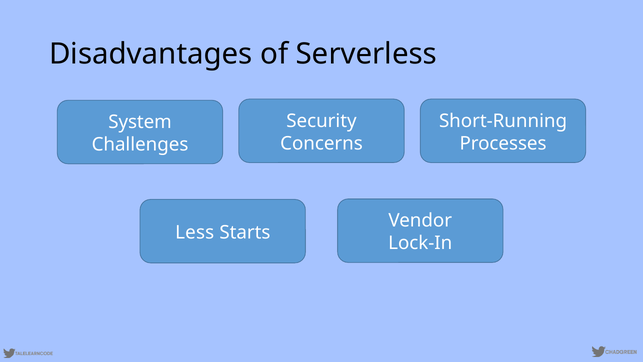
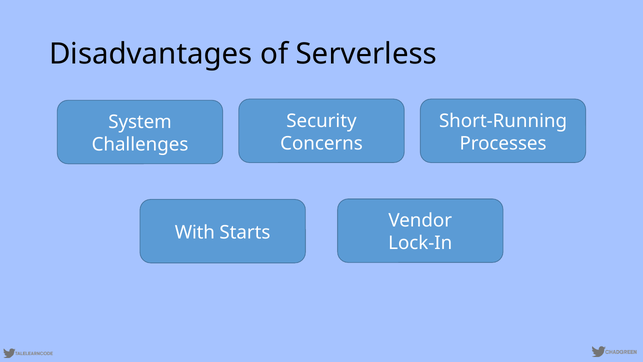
Less: Less -> With (195, 232)
